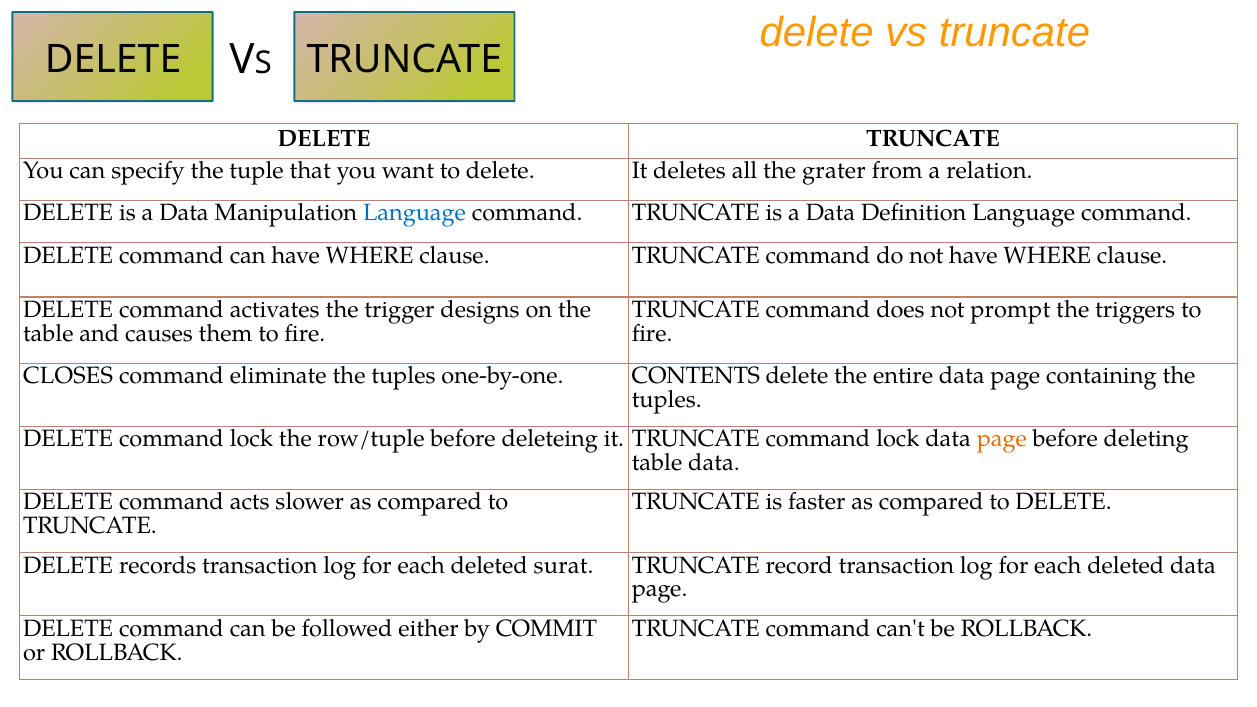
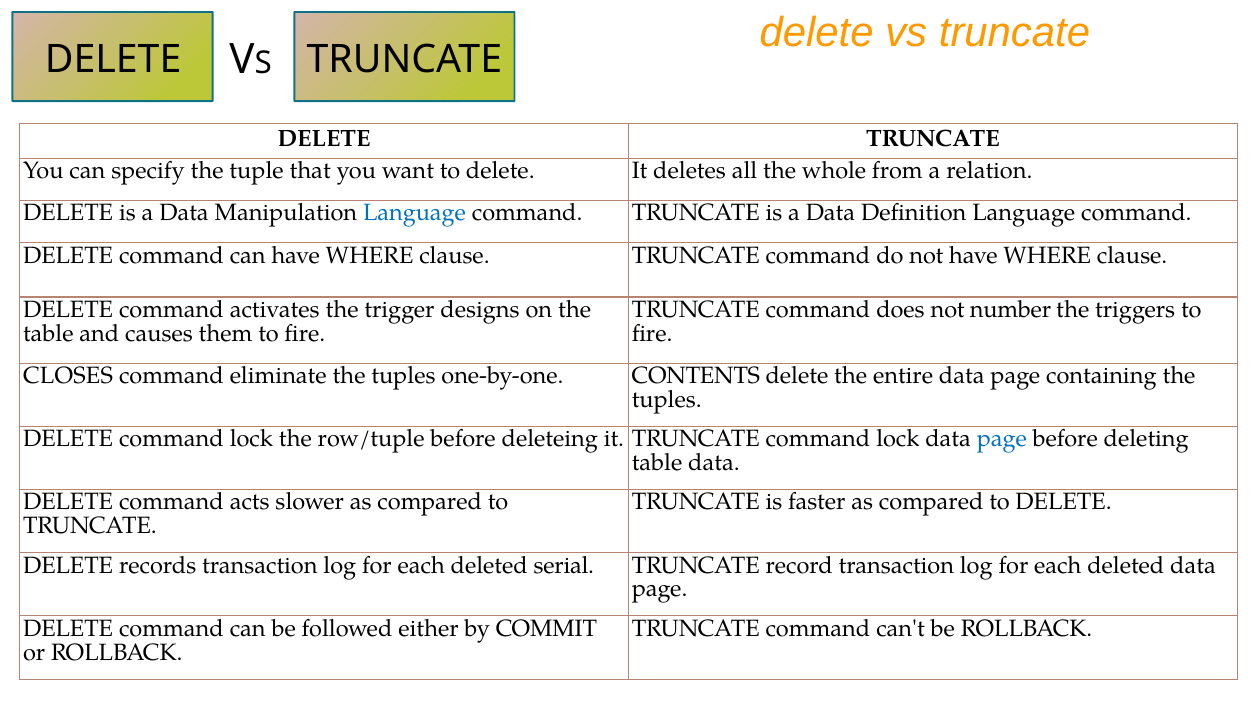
grater: grater -> whole (834, 171)
prompt: prompt -> number (1011, 310)
page colour: orange -> blue (1002, 439)
surat: surat -> serial (564, 565)
